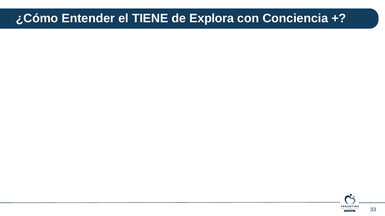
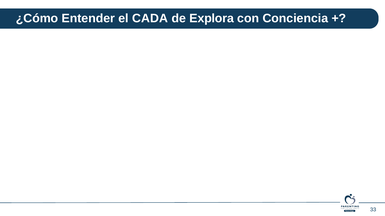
TIENE: TIENE -> CADA (150, 18)
